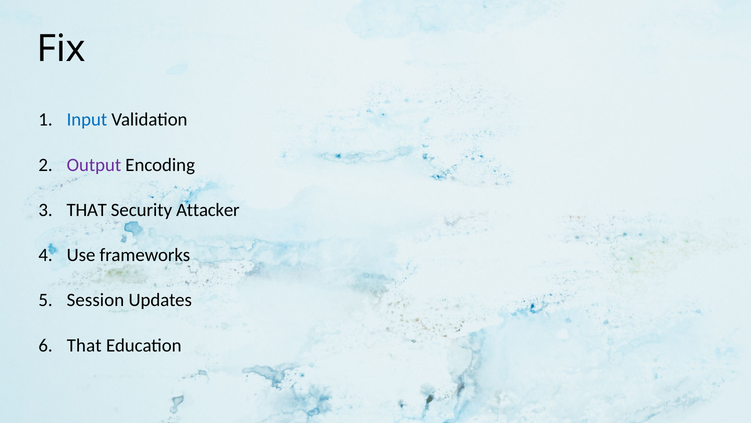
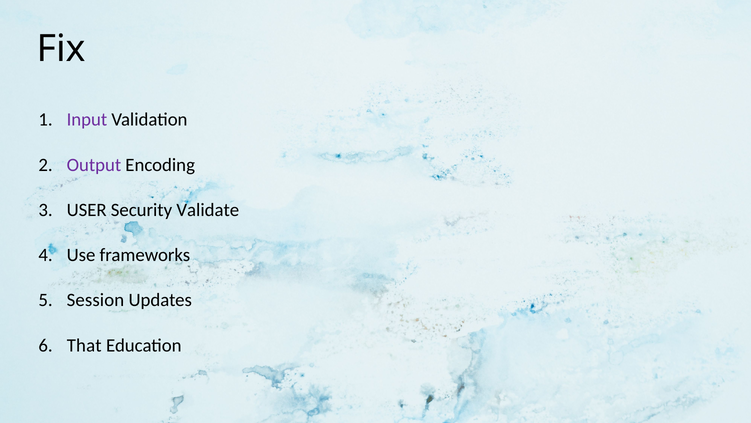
Input colour: blue -> purple (87, 120)
THAT: THAT -> USER (87, 210)
Attacker: Attacker -> Validate (208, 210)
